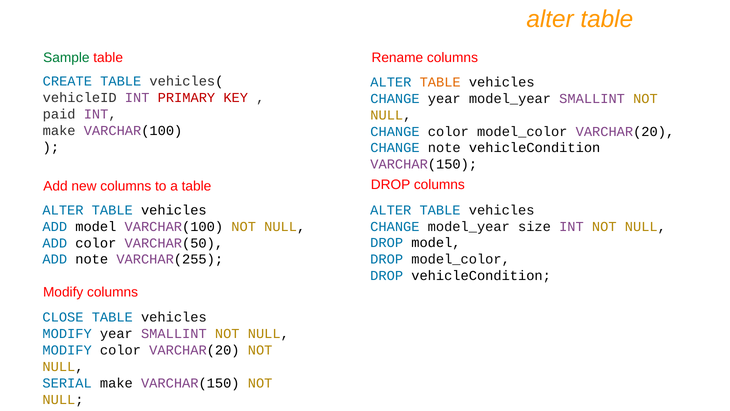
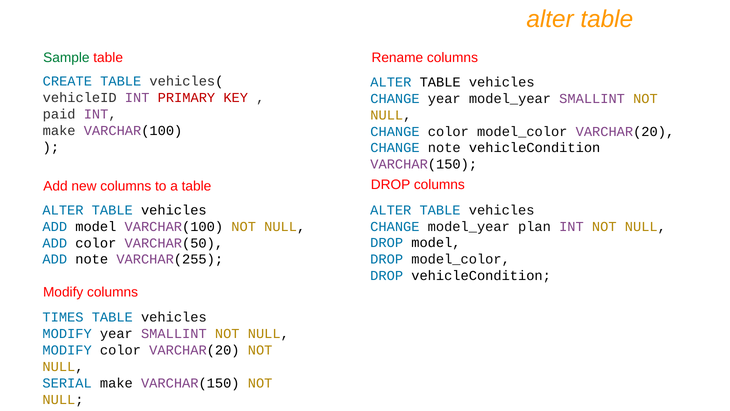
TABLE colour: orange -> black (440, 82)
size: size -> plan (534, 226)
CLOSE: CLOSE -> TIMES (63, 317)
